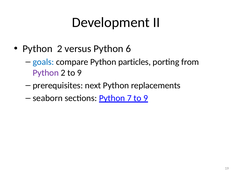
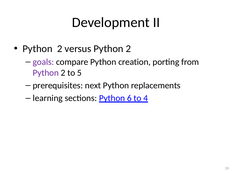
versus Python 6: 6 -> 2 (128, 49)
goals colour: blue -> purple (43, 62)
particles: particles -> creation (134, 62)
2 to 9: 9 -> 5 (79, 73)
seaborn: seaborn -> learning (48, 98)
7: 7 -> 6 (129, 98)
9: 9 -> 4 (146, 98)
